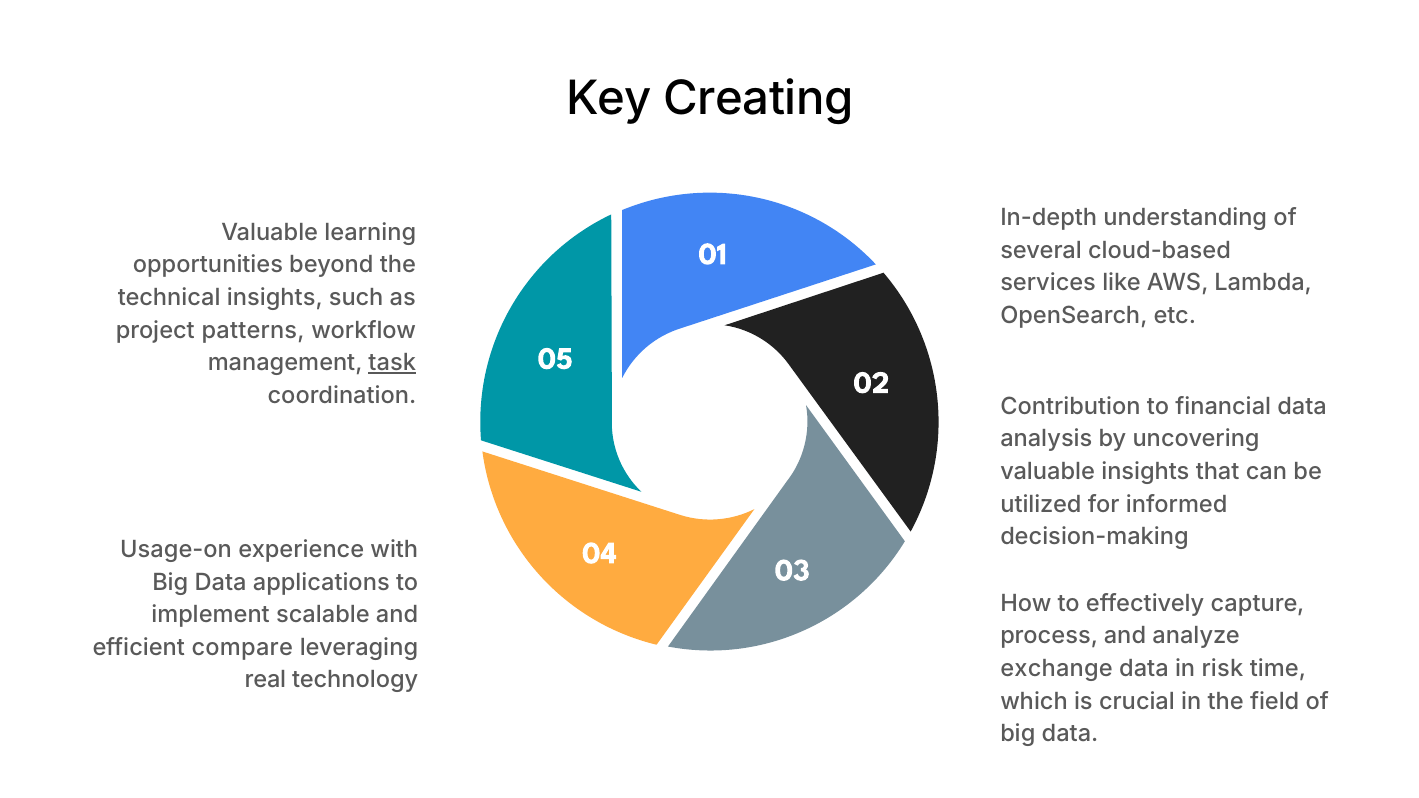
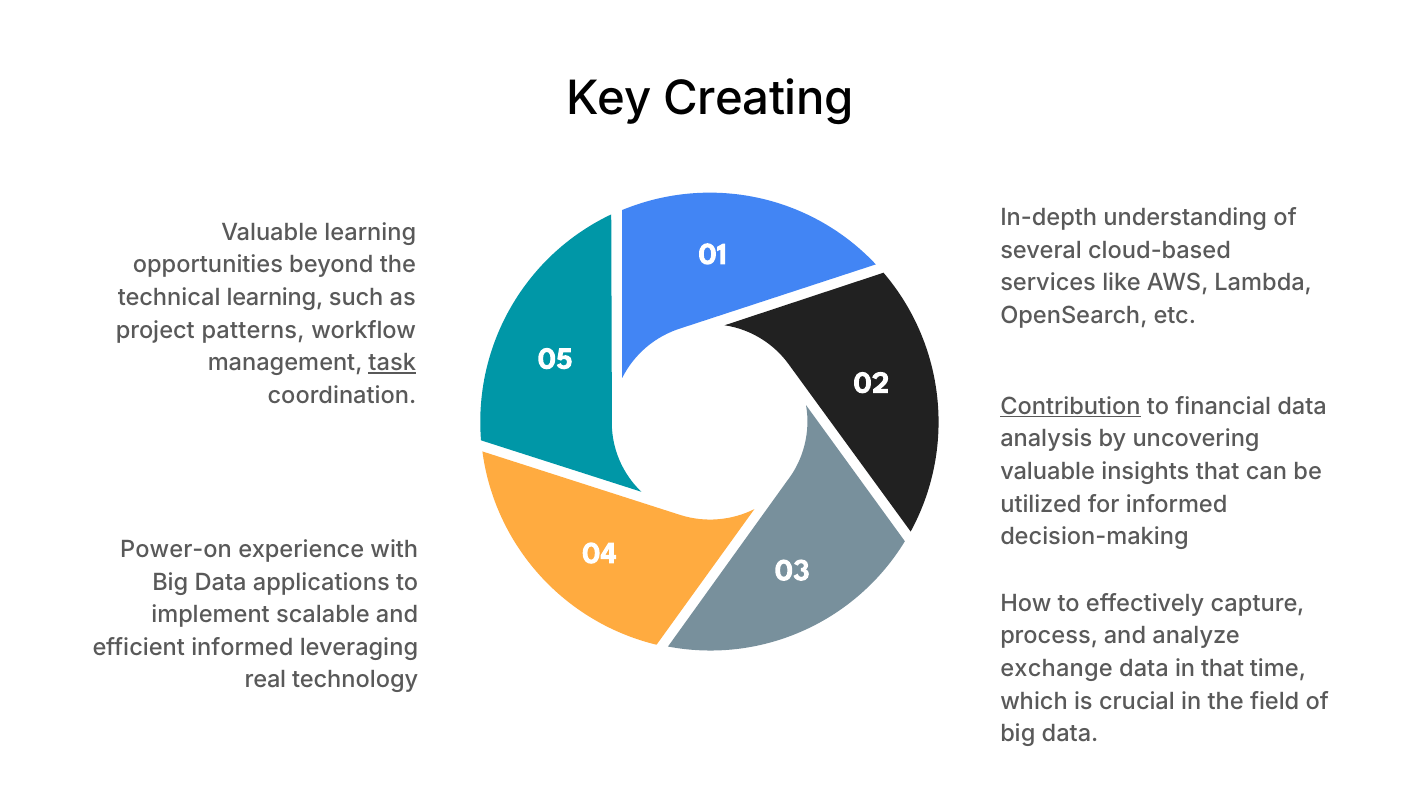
technical insights: insights -> learning (275, 298)
Contribution underline: none -> present (1070, 407)
Usage-on: Usage-on -> Power-on (176, 550)
efficient compare: compare -> informed (242, 648)
in risk: risk -> that (1223, 669)
